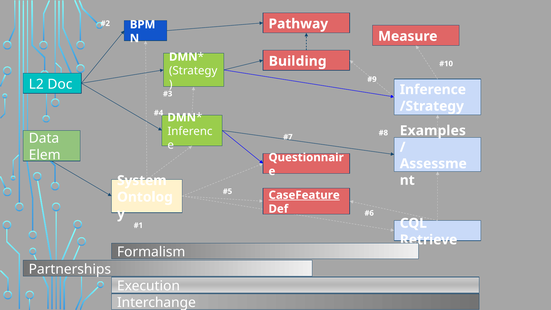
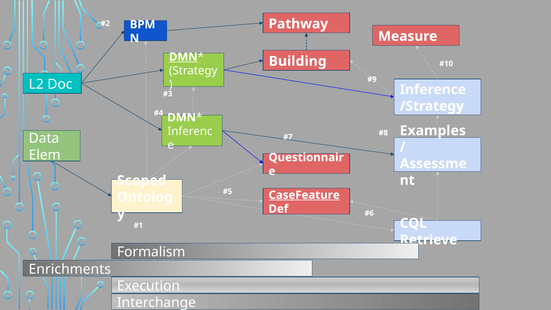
DMN underline: none -> present (183, 57)
System: System -> Scoped (142, 180)
Partnerships: Partnerships -> Enrichments (70, 269)
